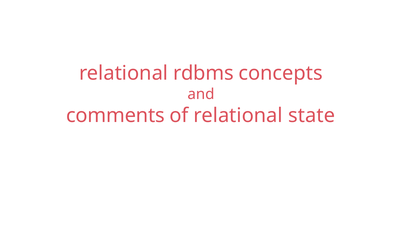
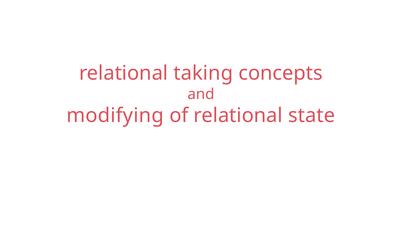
rdbms: rdbms -> taking (203, 73)
comments: comments -> modifying (115, 116)
